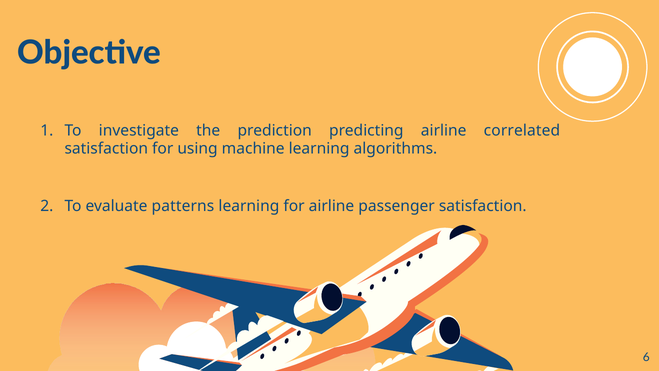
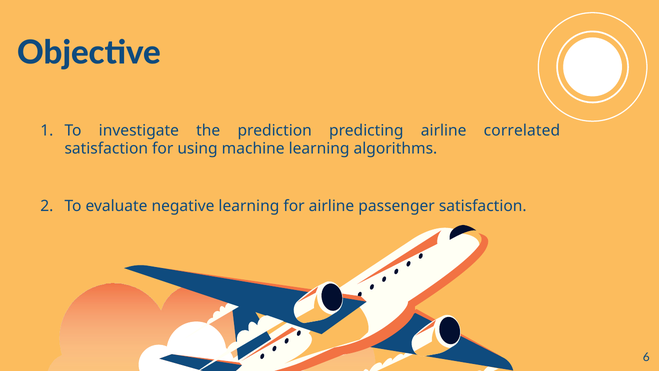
patterns: patterns -> negative (183, 206)
